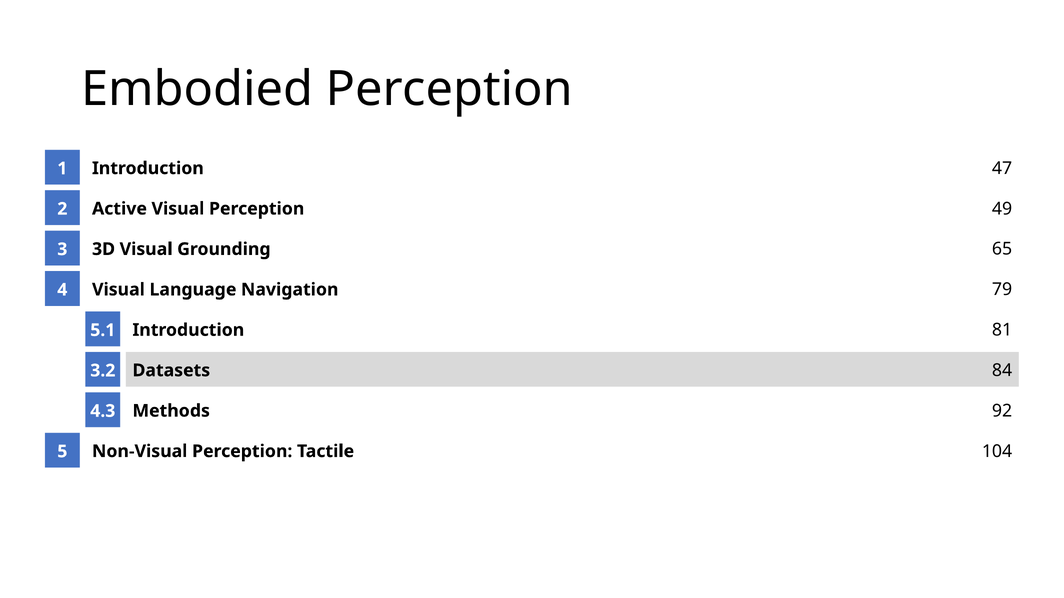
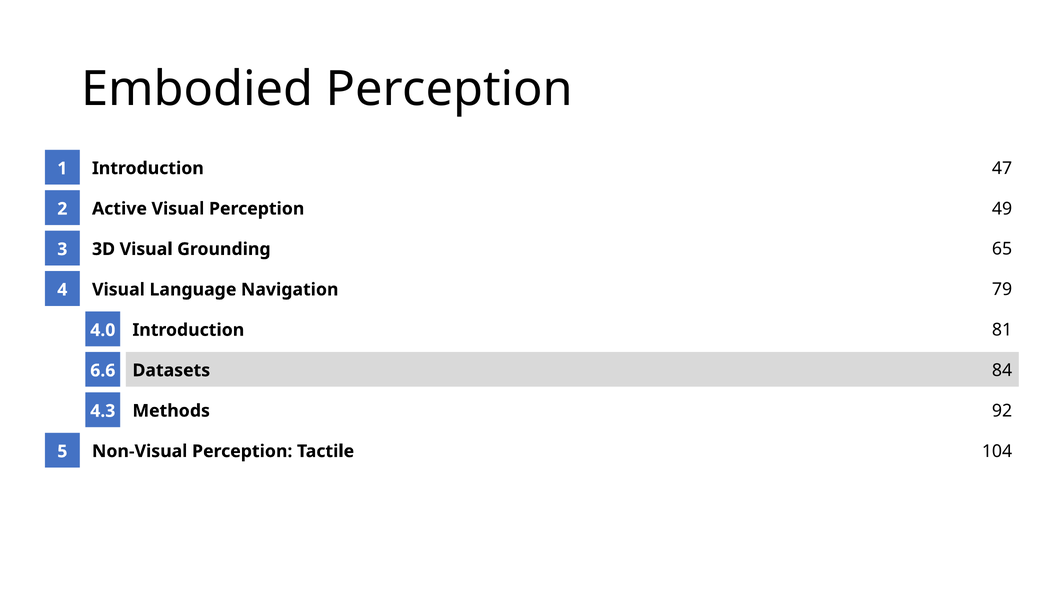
5.1: 5.1 -> 4.0 (103, 330)
3.2: 3.2 -> 6.6 (103, 371)
